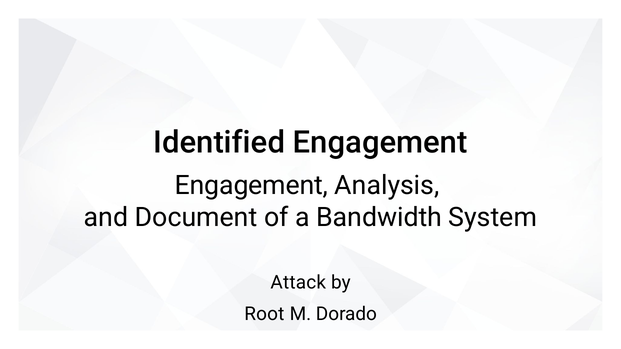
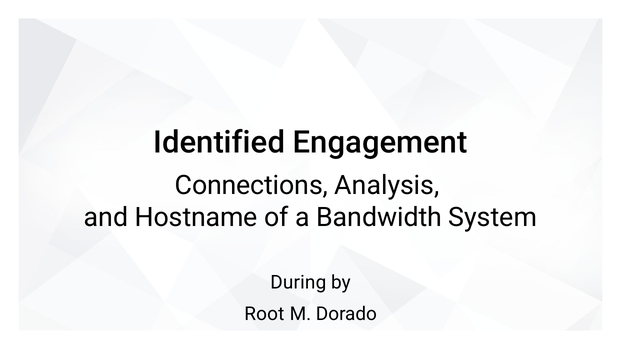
Engagement: Engagement -> Connections (251, 186)
Document: Document -> Hostname (196, 218)
Attack: Attack -> During (298, 283)
